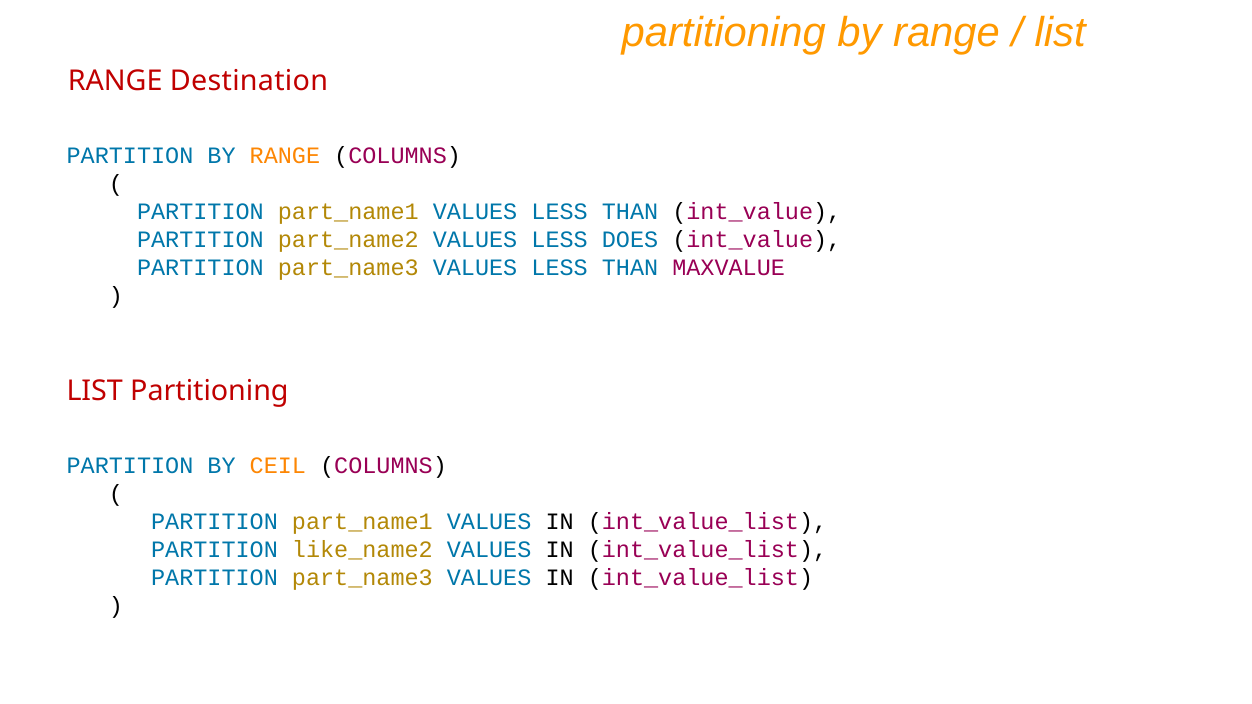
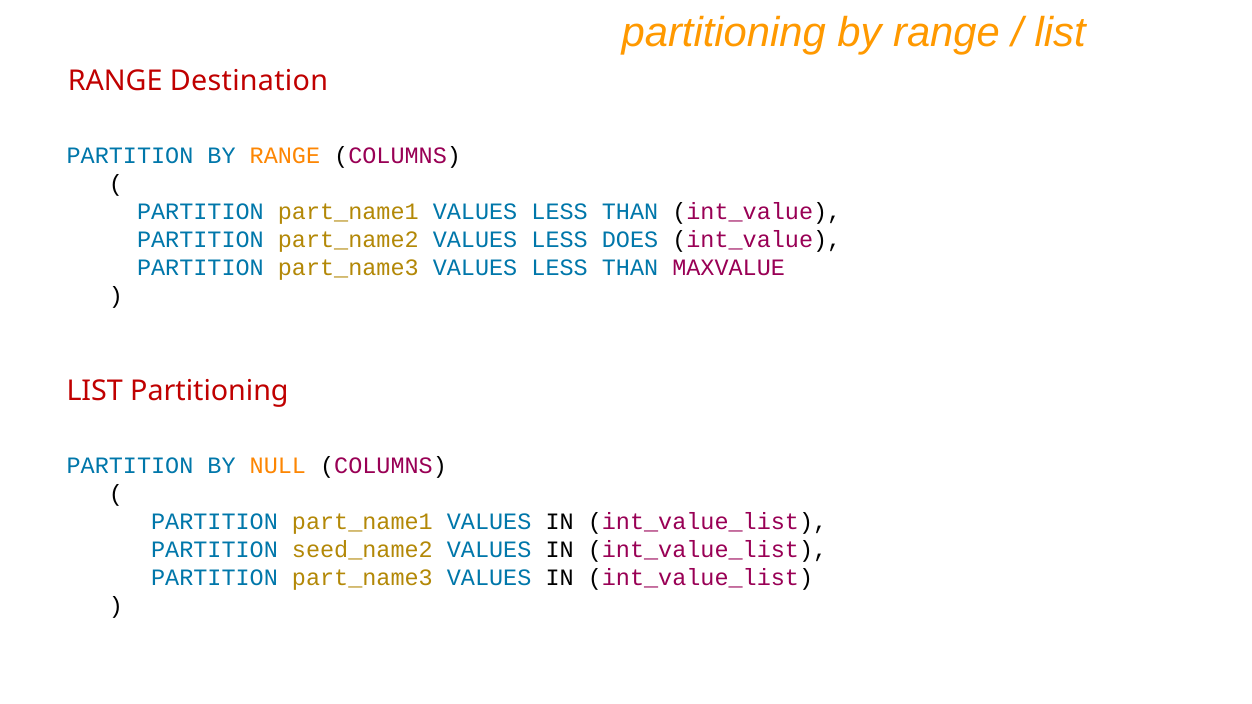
CEIL: CEIL -> NULL (278, 466)
like_name2: like_name2 -> seed_name2 (362, 550)
